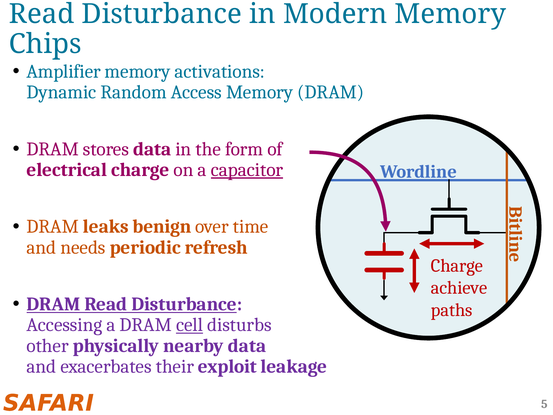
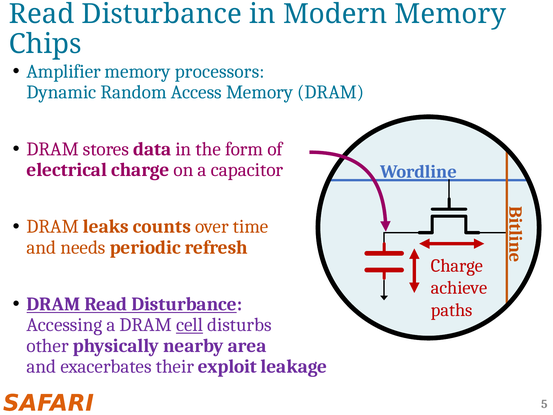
activations: activations -> processors (220, 71)
capacitor underline: present -> none (247, 170)
benign: benign -> counts (162, 226)
nearby data: data -> area (247, 345)
